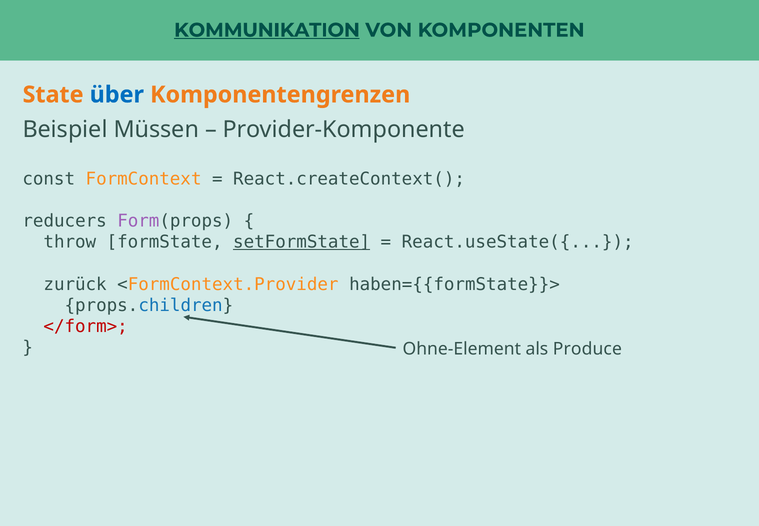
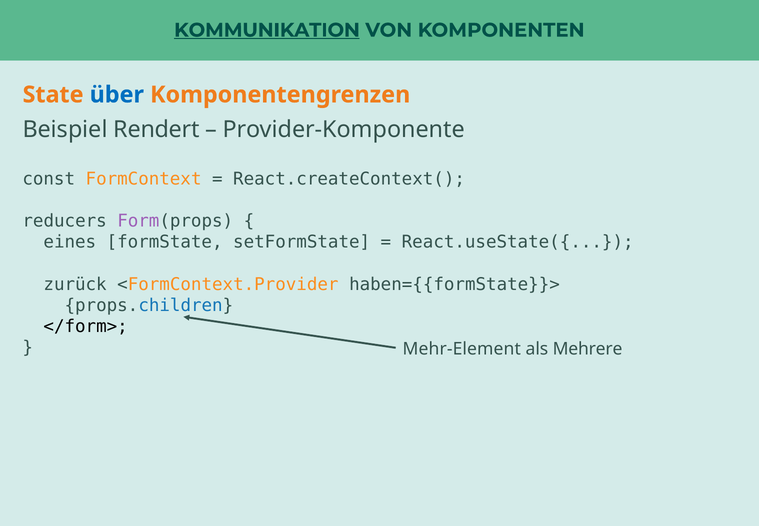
Müssen: Müssen -> Rendert (156, 130)
throw: throw -> eines (70, 242)
setFormState underline: present -> none (302, 242)
</form> colour: red -> black (86, 326)
Ohne-Element: Ohne-Element -> Mehr-Element (462, 349)
Produce: Produce -> Mehrere (588, 349)
